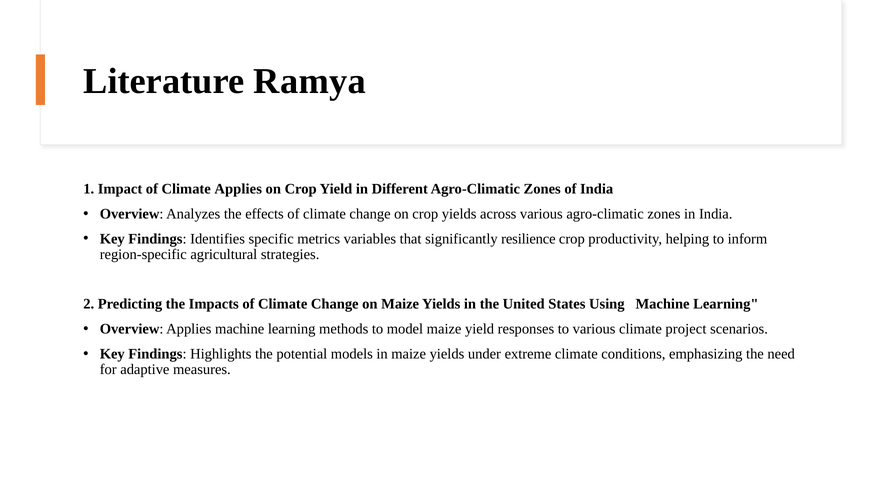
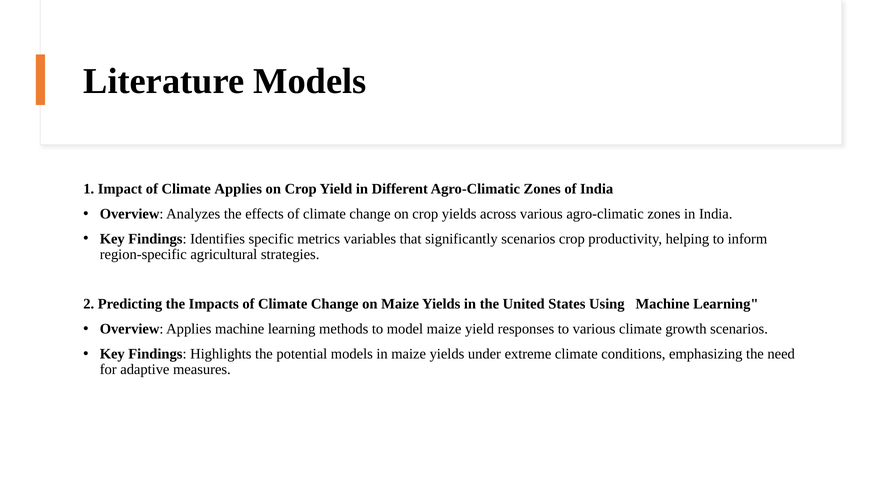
Literature Ramya: Ramya -> Models (310, 81)
significantly resilience: resilience -> scenarios (528, 239)
project: project -> growth (686, 329)
